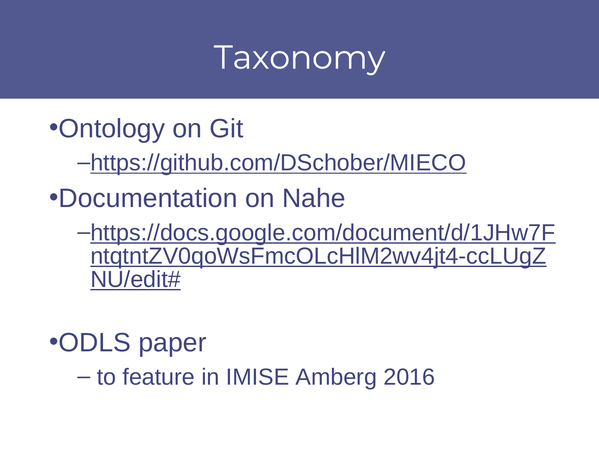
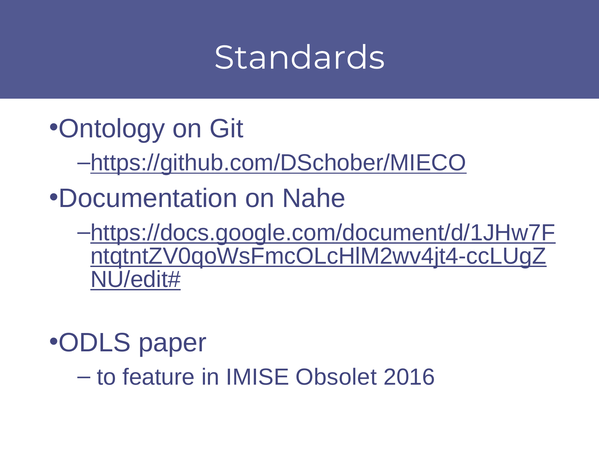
Taxonomy: Taxonomy -> Standards (299, 58)
Amberg: Amberg -> Obsolet (336, 377)
